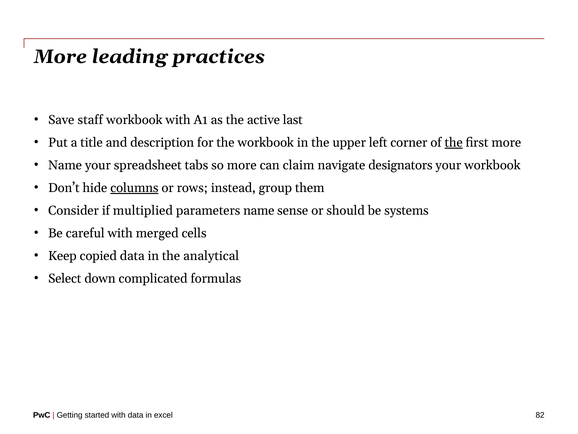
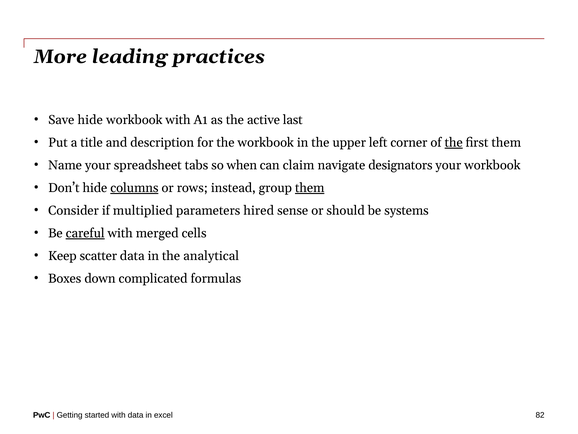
Save staff: staff -> hide (90, 120)
first more: more -> them (506, 143)
so more: more -> when (242, 165)
them underline: none -> present (310, 188)
parameters name: name -> hired (259, 210)
careful underline: none -> present (85, 233)
copied: copied -> scatter (98, 256)
Select: Select -> Boxes (65, 278)
